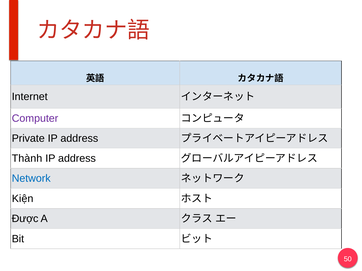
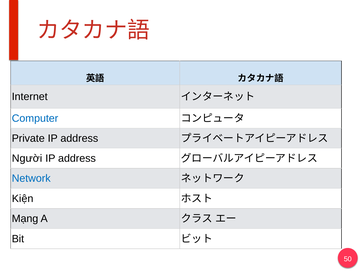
Computer colour: purple -> blue (35, 119)
Thành: Thành -> Người (27, 159)
Được: Được -> Mạng (25, 219)
